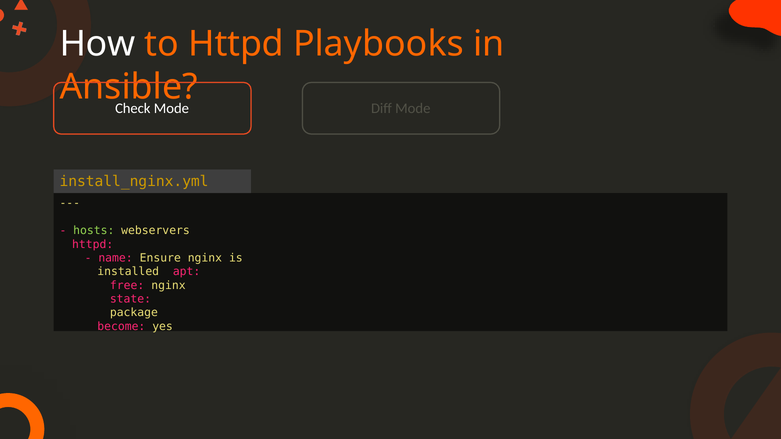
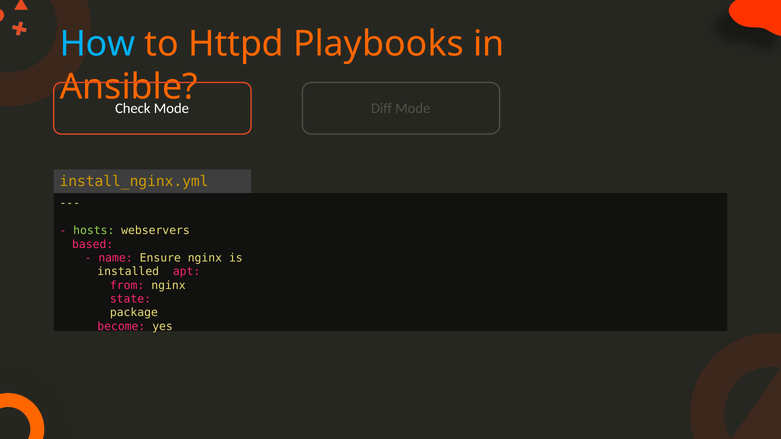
How colour: white -> light blue (97, 44)
httpd: httpd -> based (93, 244)
free: free -> from (127, 286)
